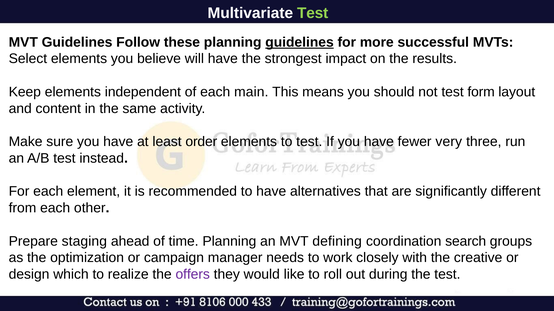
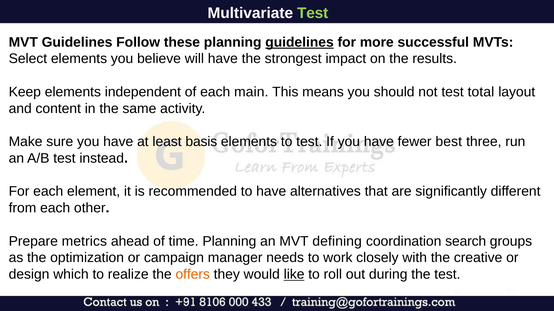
form: form -> total (481, 92)
order: order -> basis (201, 142)
very: very -> best (449, 142)
staging: staging -> metrics (84, 242)
offers colour: purple -> orange (193, 275)
like underline: none -> present (294, 275)
